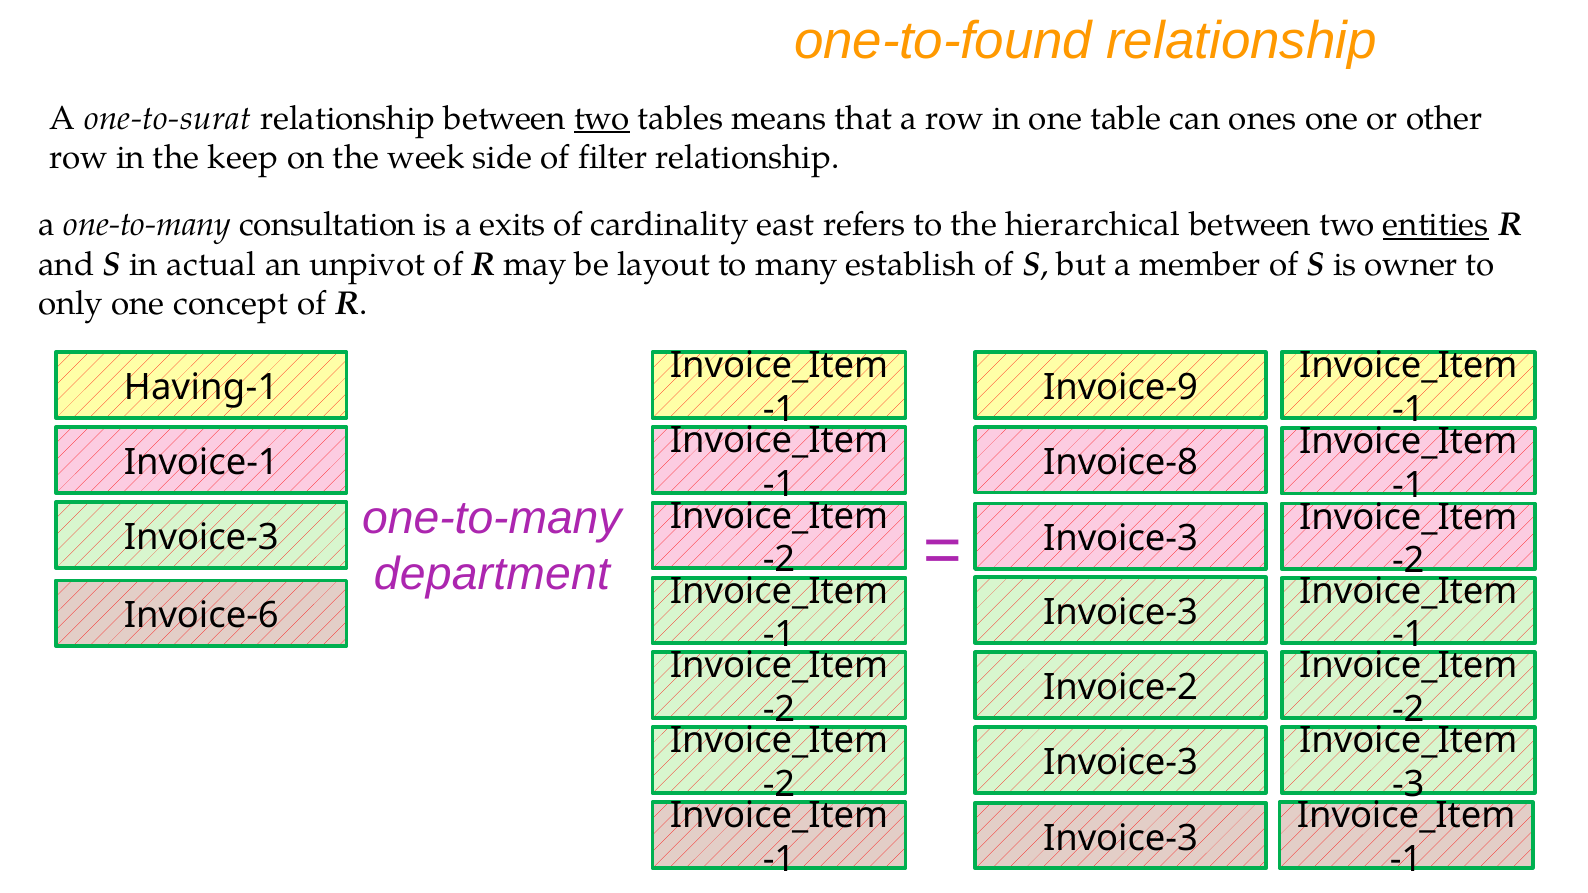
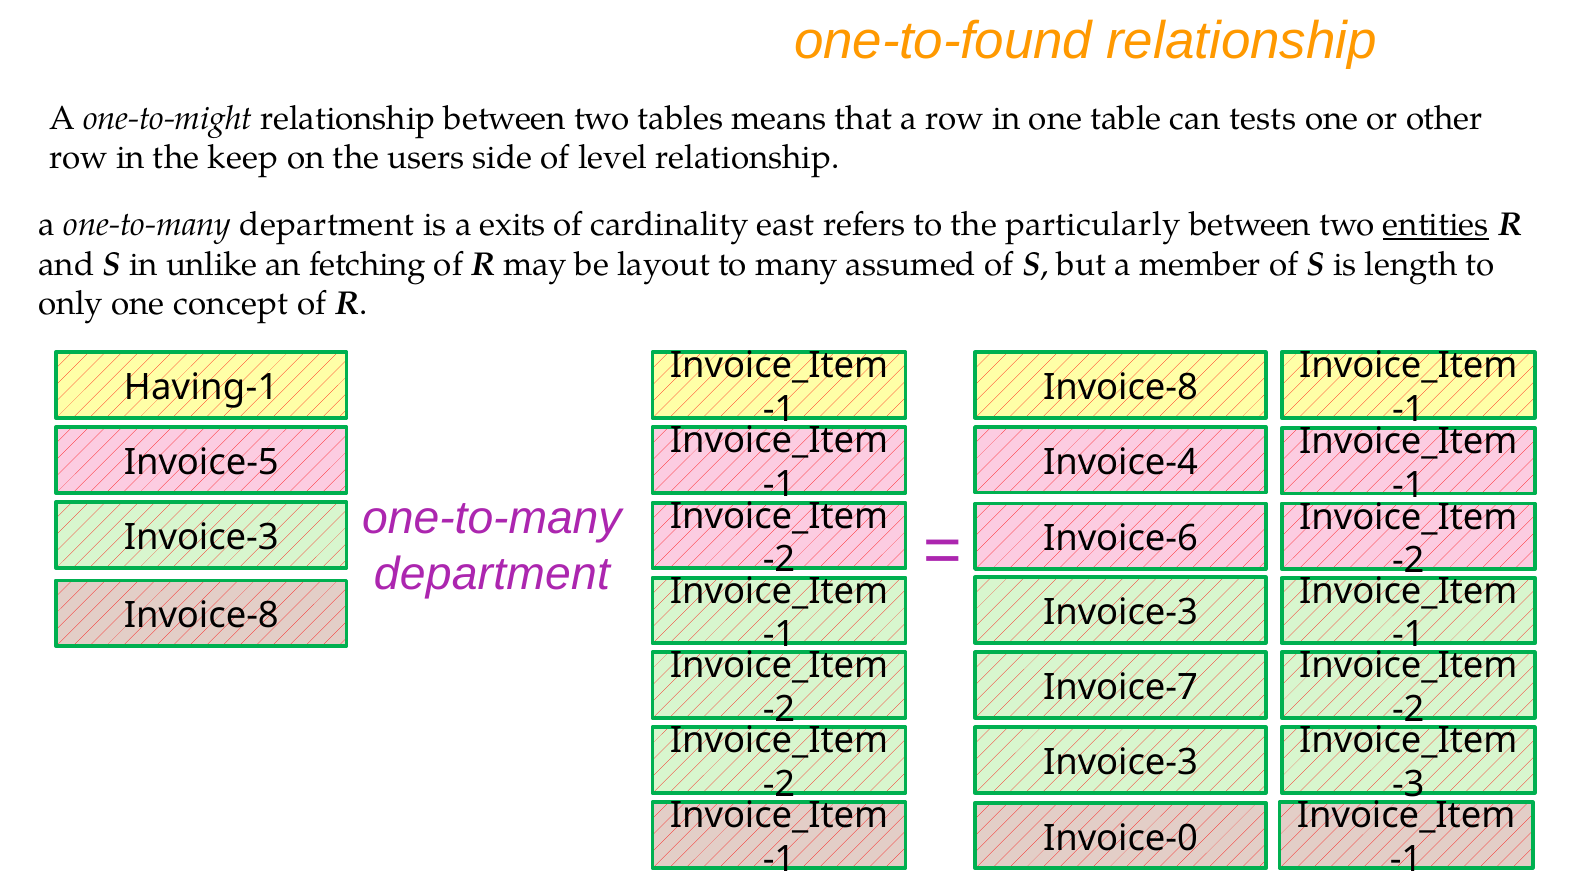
one-to-surat: one-to-surat -> one-to-might (168, 118)
two underline: present -> none (602, 118)
ones: ones -> tests (1263, 118)
week: week -> users (426, 158)
filter: filter -> level (613, 158)
a one-to-many consultation: consultation -> department (327, 225)
hierarchical: hierarchical -> particularly (1093, 225)
actual: actual -> unlike (212, 264)
unpivot: unpivot -> fetching (368, 264)
establish: establish -> assumed (911, 264)
owner: owner -> length (1411, 264)
Invoice-9: Invoice-9 -> Invoice-8 (1120, 388)
Invoice-8: Invoice-8 -> Invoice-4 (1120, 462)
Invoice-1: Invoice-1 -> Invoice-5 (201, 463)
Invoice-3: Invoice-3 -> Invoice-6 (1120, 539)
Invoice-6: Invoice-6 -> Invoice-8 (201, 616)
Invoice-2: Invoice-2 -> Invoice-7 (1120, 688)
Invoice-3: Invoice-3 -> Invoice-0 (1120, 838)
